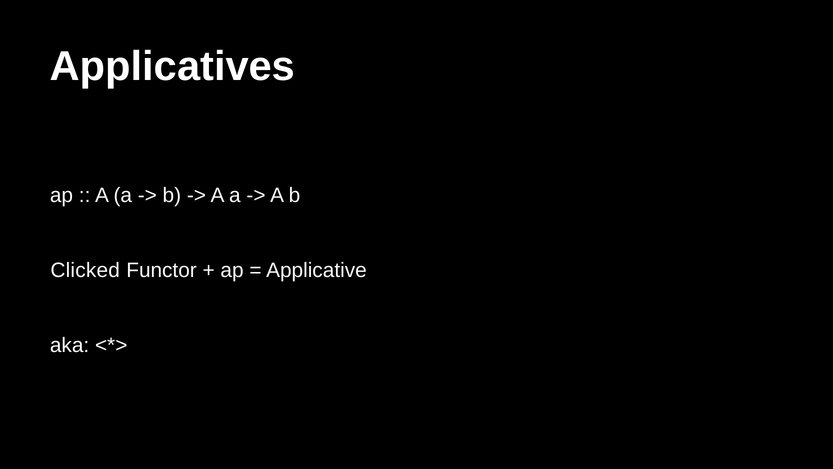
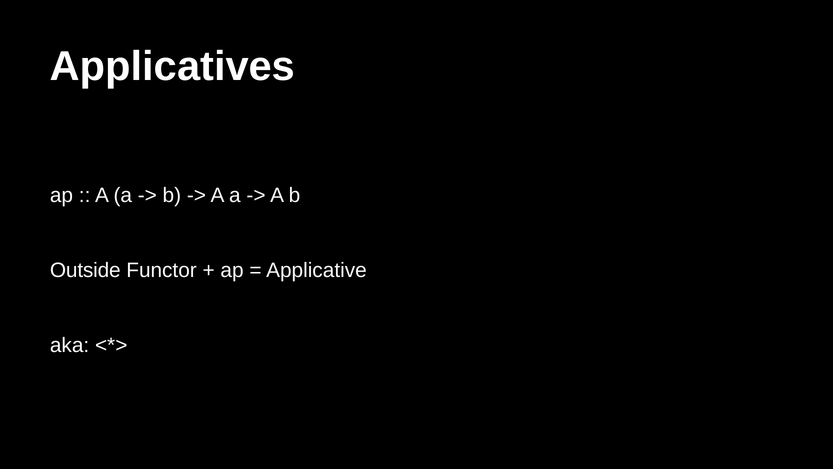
Clicked: Clicked -> Outside (85, 270)
